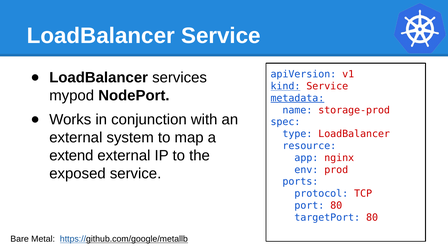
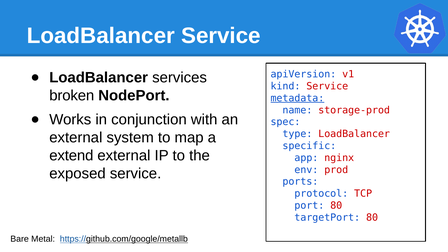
kind underline: present -> none (285, 86)
mypod: mypod -> broken (72, 96)
resource: resource -> specific (309, 146)
